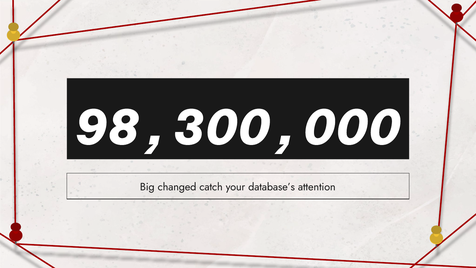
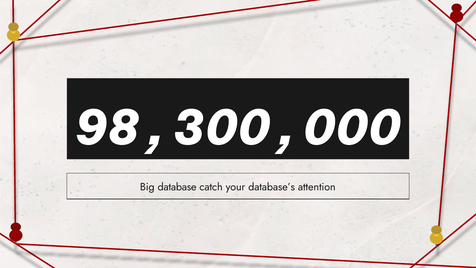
changed: changed -> database (177, 187)
